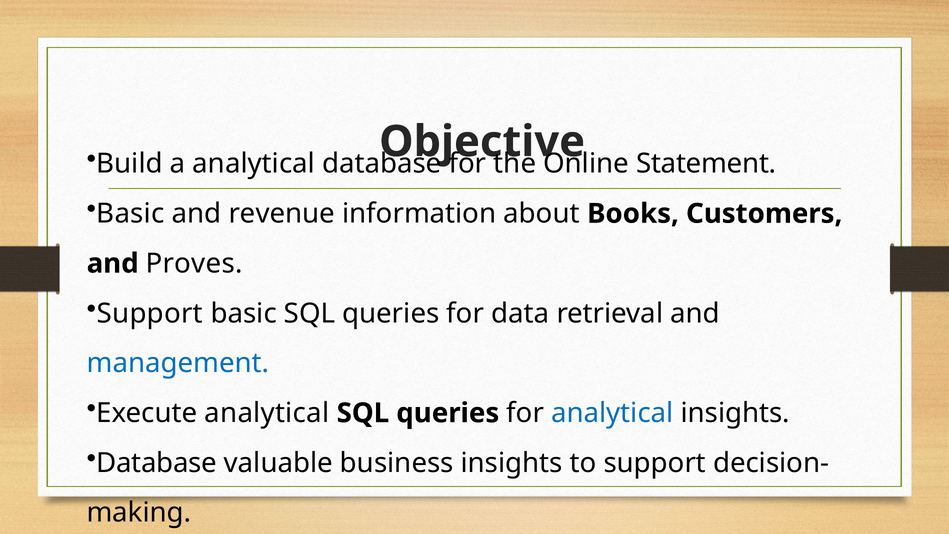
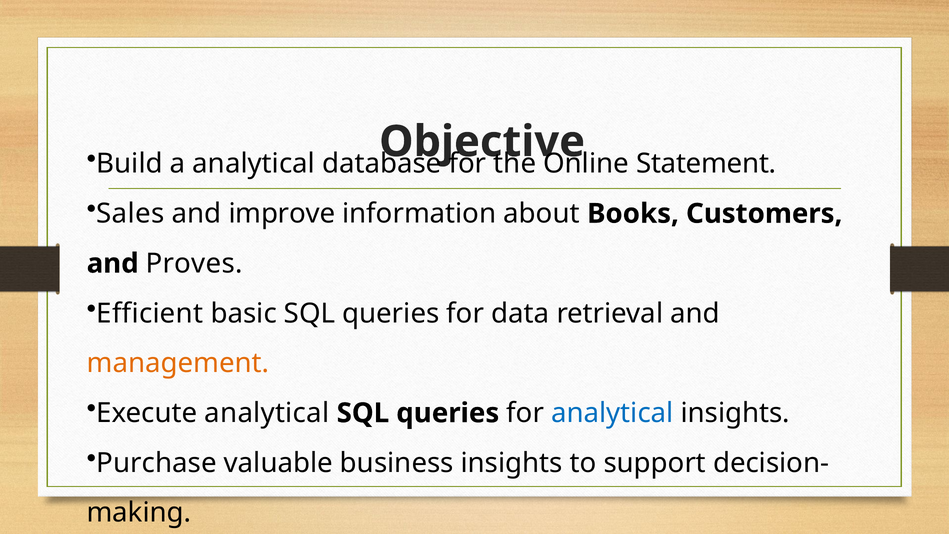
Basic: Basic -> Sales (130, 214)
revenue: revenue -> improve (282, 214)
Support: Support -> Efficient (150, 313)
management colour: blue -> orange (178, 363)
Database: Database -> Purchase (157, 463)
